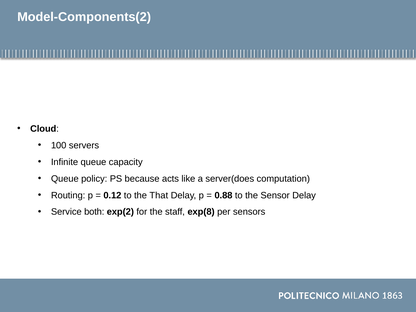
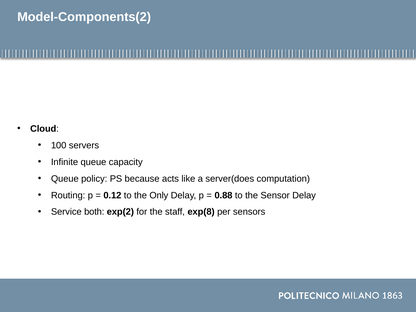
That: That -> Only (159, 195)
